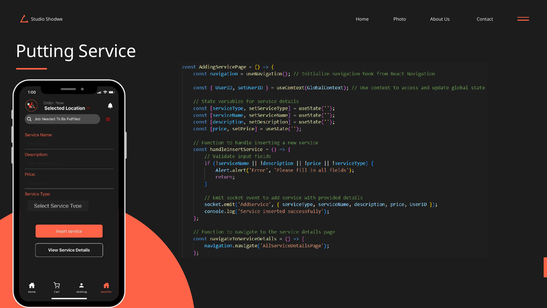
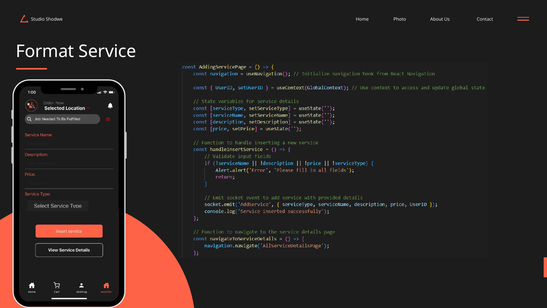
Putting: Putting -> Format (45, 51)
